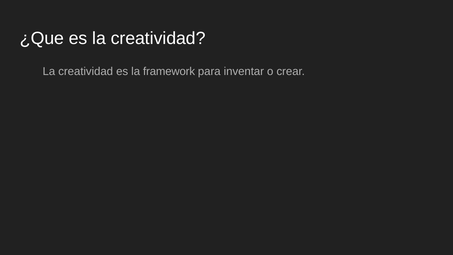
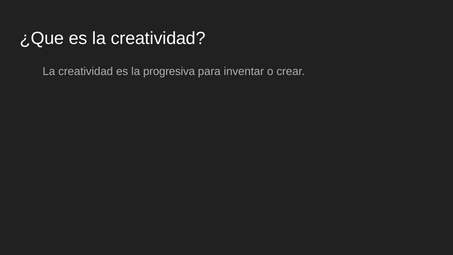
framework: framework -> progresiva (169, 71)
